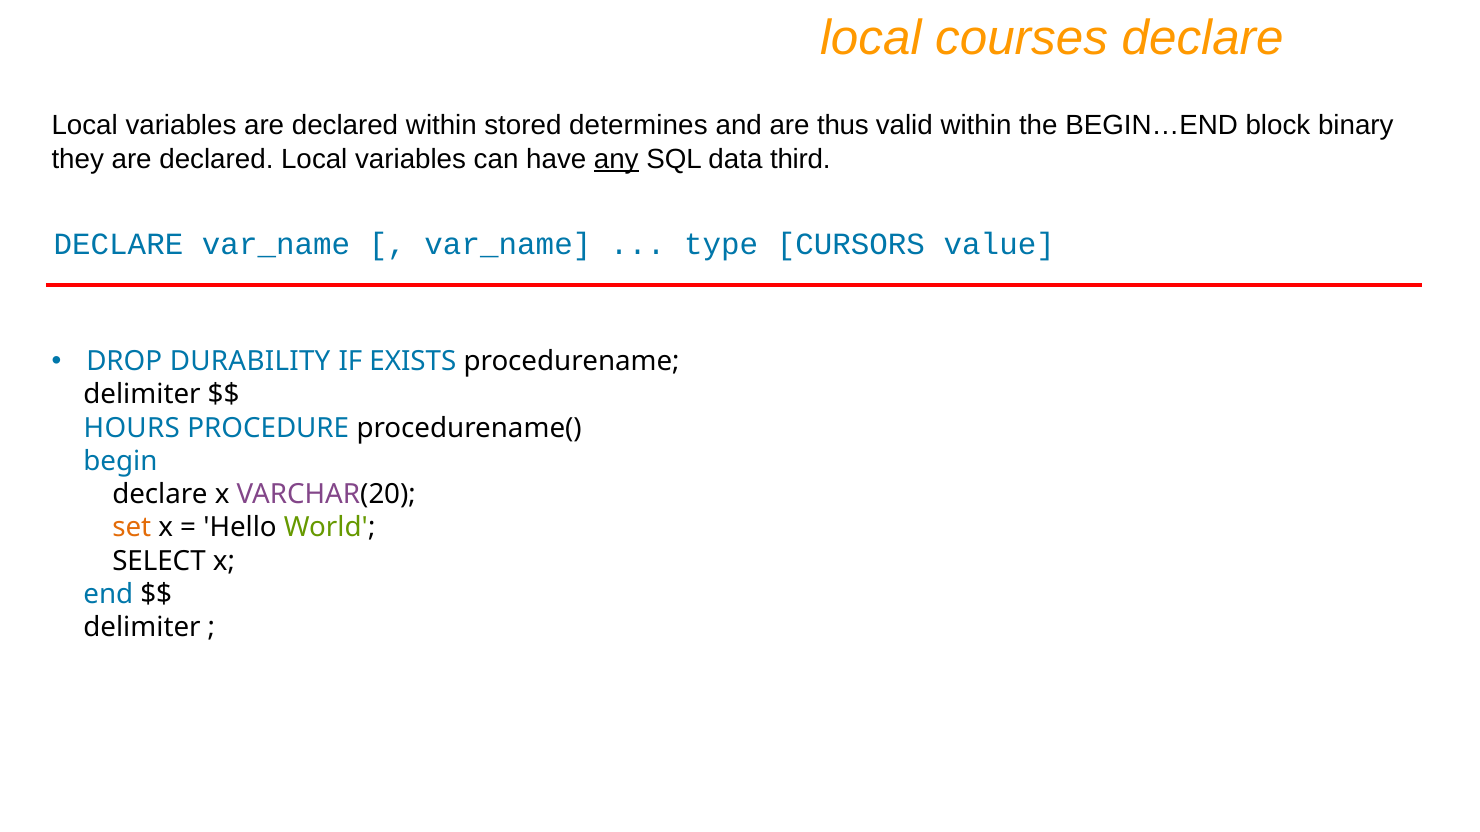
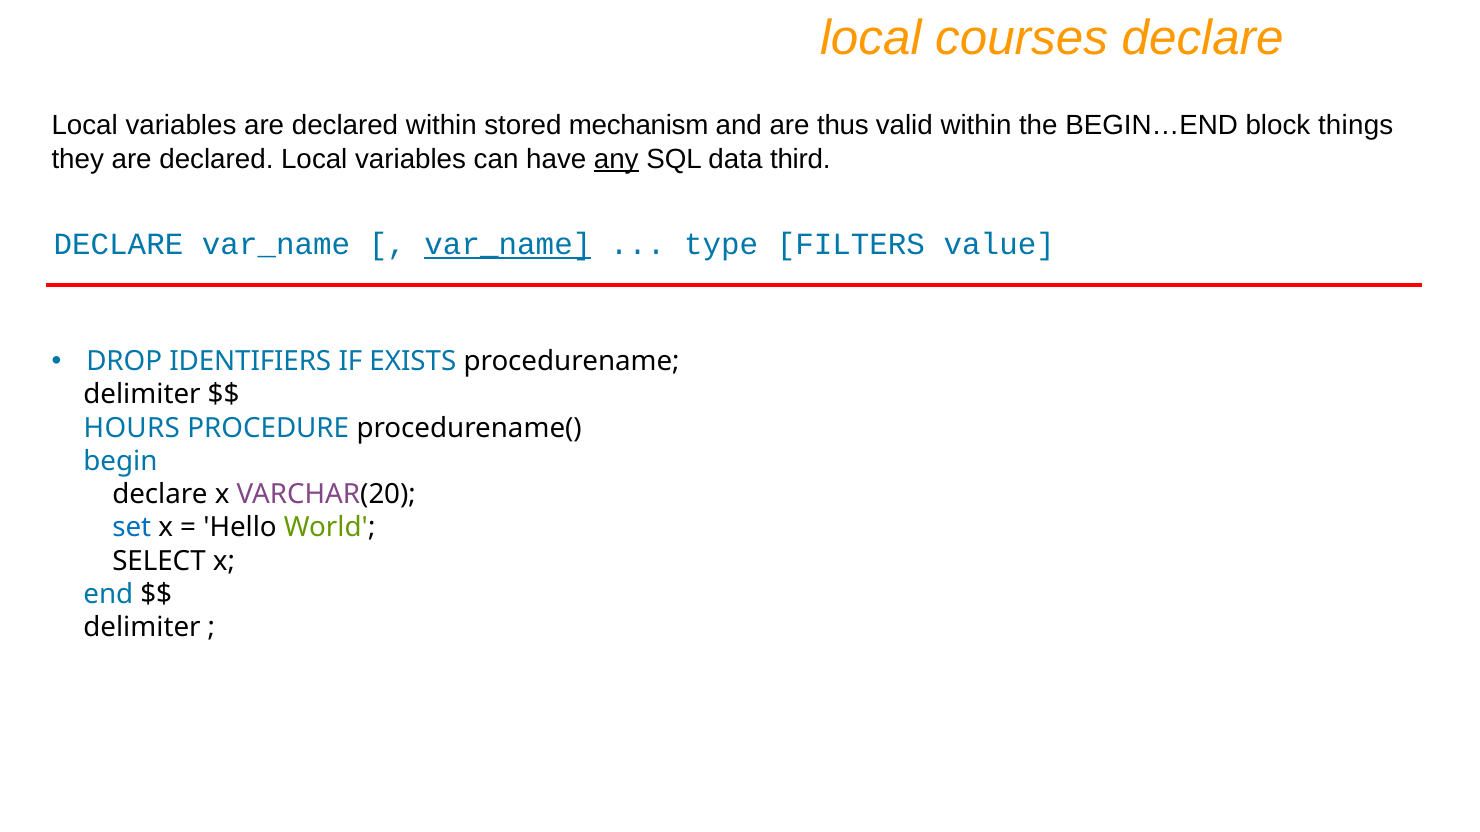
determines: determines -> mechanism (639, 126)
binary: binary -> things (1356, 126)
var_name underline: none -> present (508, 245)
CURSORS: CURSORS -> FILTERS (851, 245)
DURABILITY: DURABILITY -> IDENTIFIERS (250, 362)
set colour: orange -> blue (132, 528)
